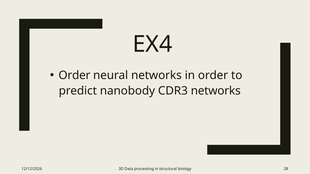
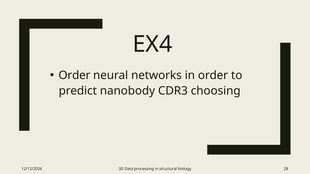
CDR3 networks: networks -> choosing (216, 91)
